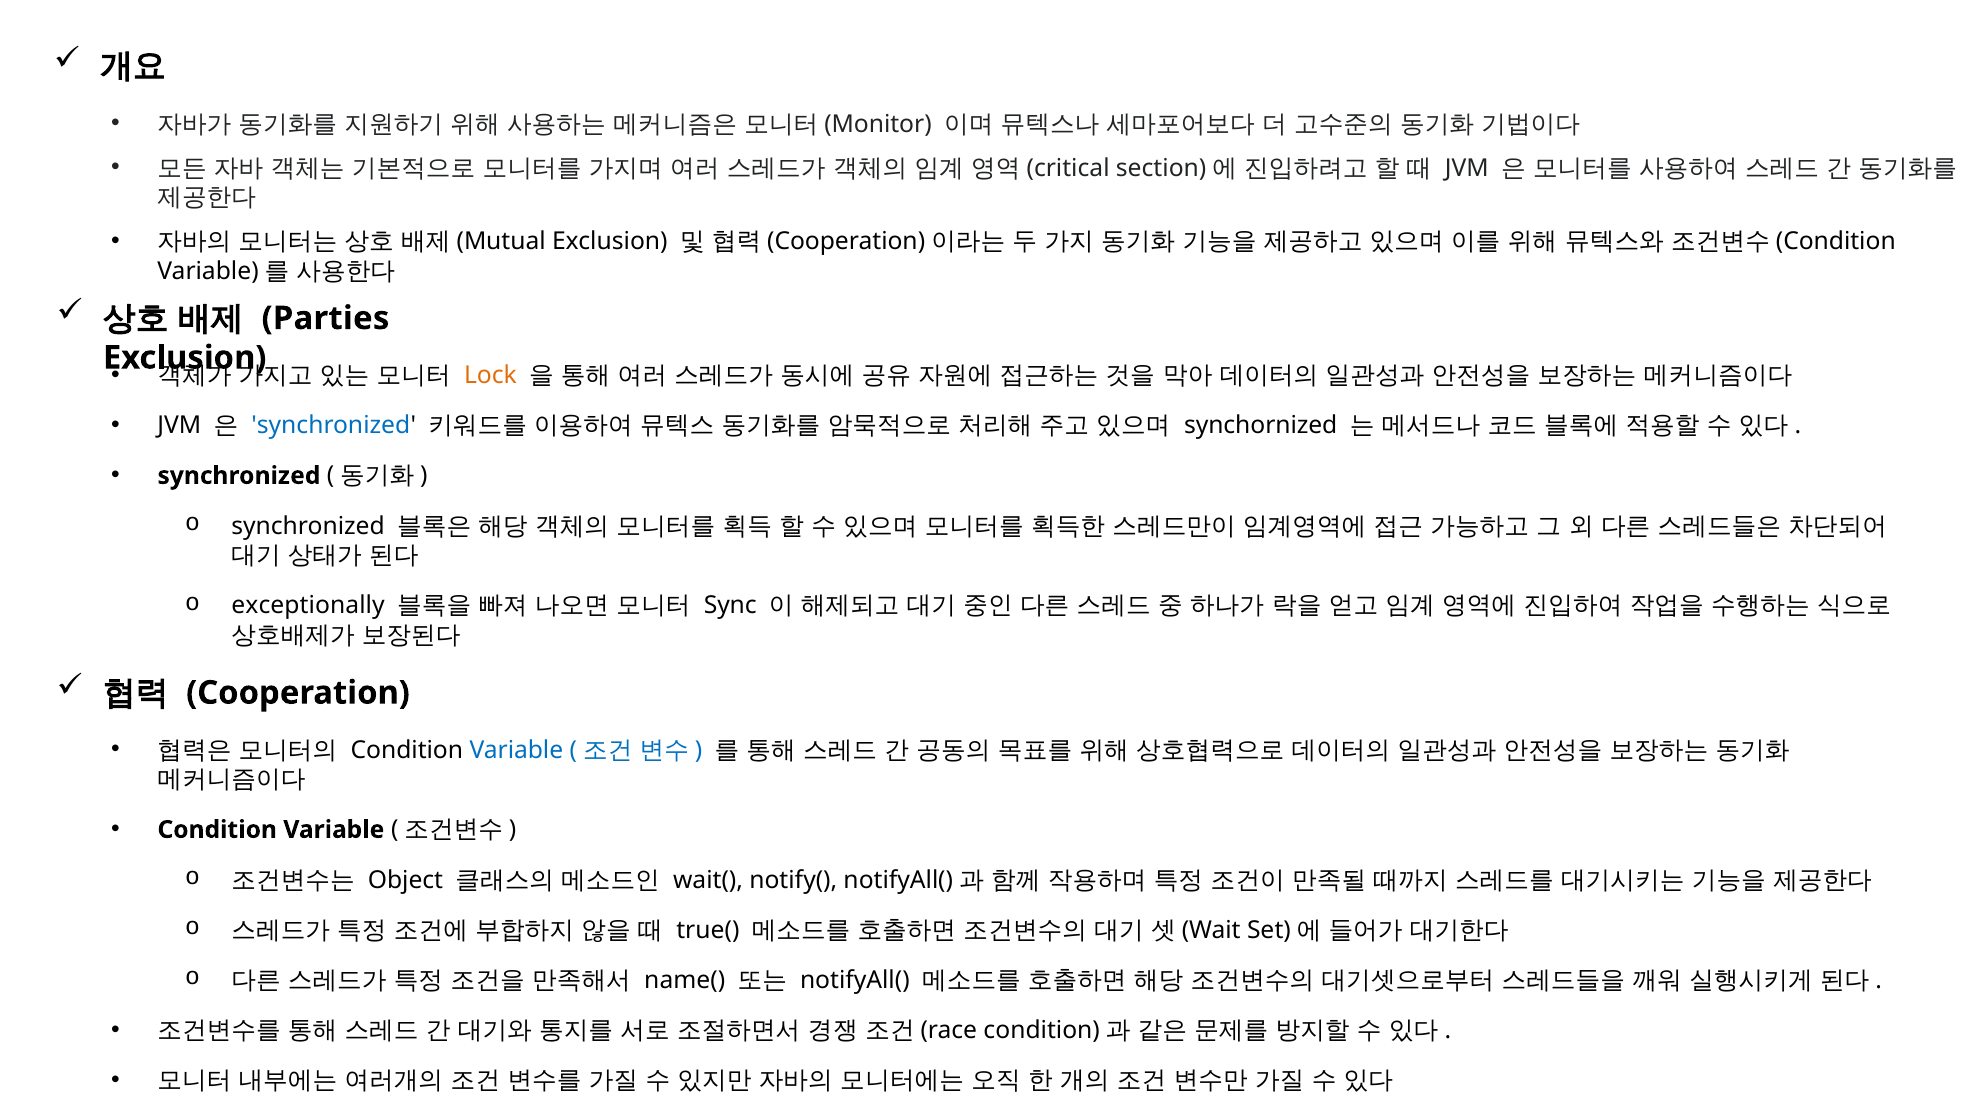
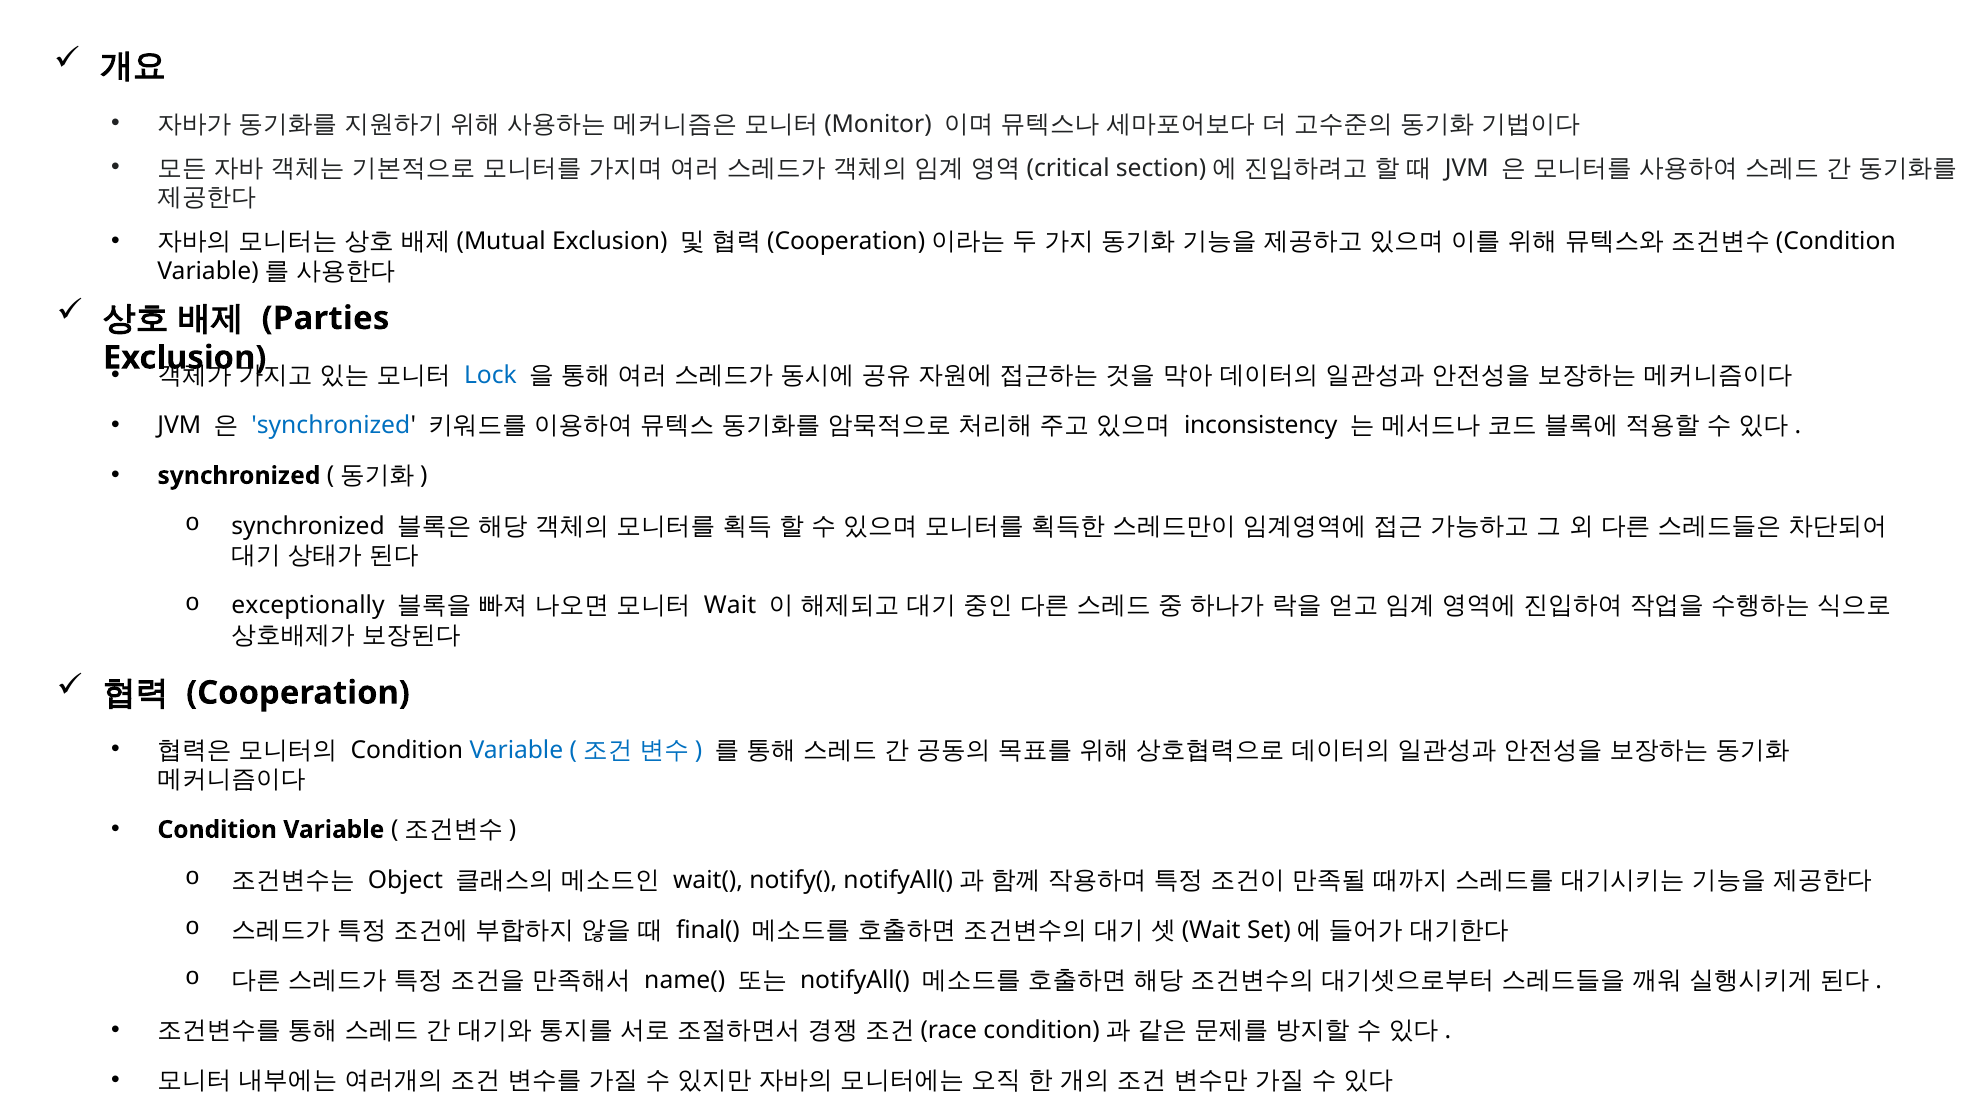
Lock colour: orange -> blue (490, 376)
synchornized: synchornized -> inconsistency (1261, 426)
Sync: Sync -> Wait (730, 606)
true(: true( -> final( (708, 930)
